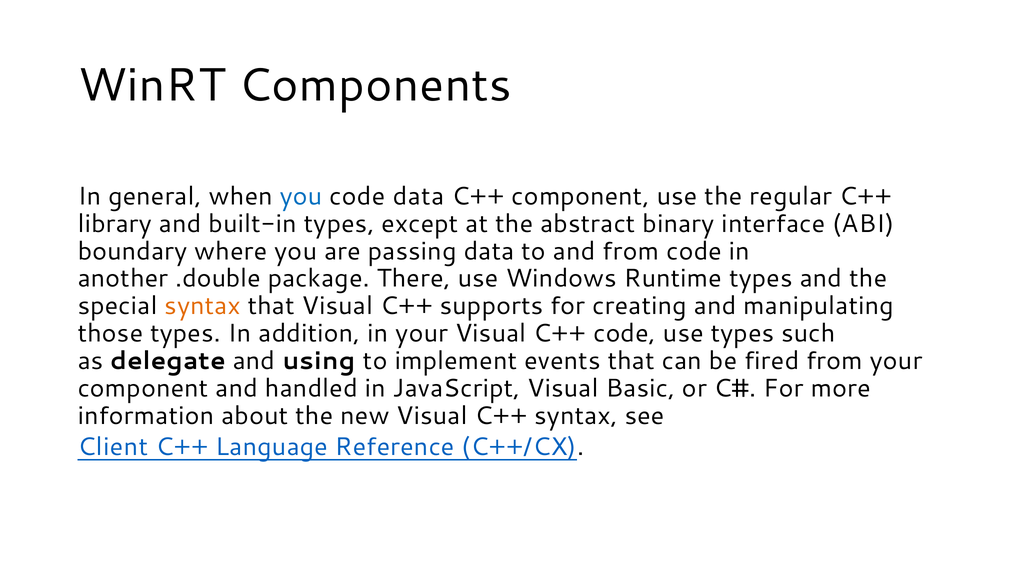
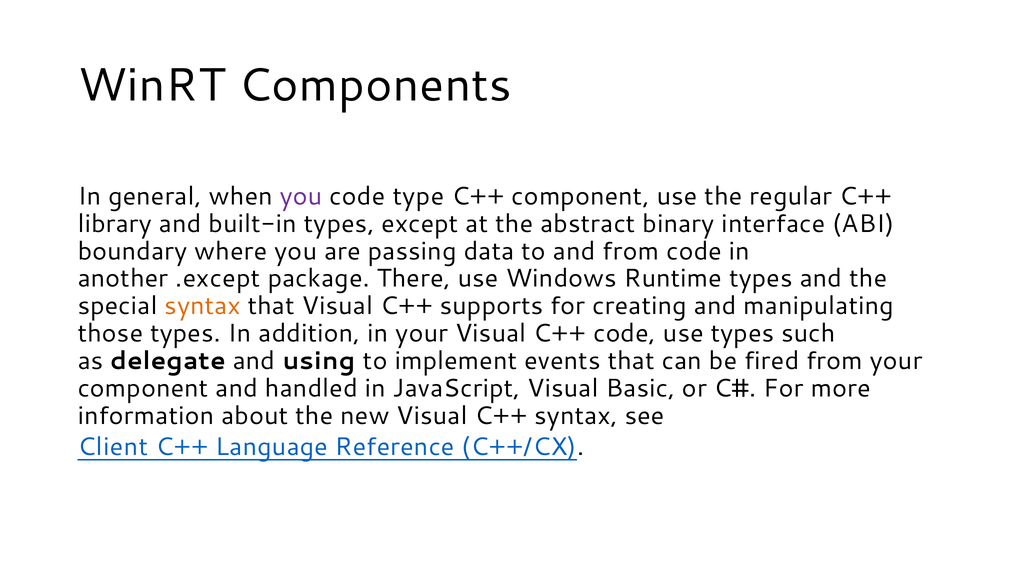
you colour: blue -> purple (301, 196)
code data: data -> type (418, 196)
.double: .double -> .except (218, 279)
